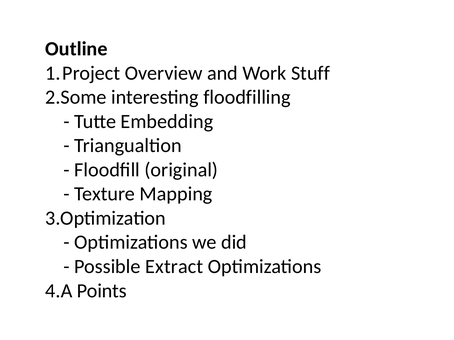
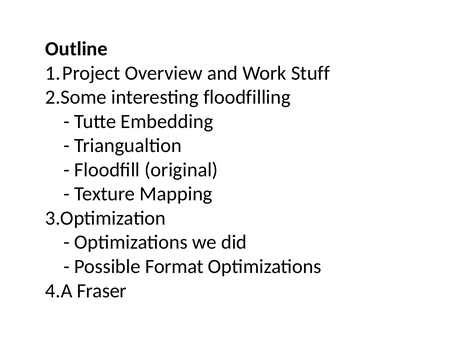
Extract: Extract -> Format (174, 267)
Points: Points -> Fraser (102, 291)
